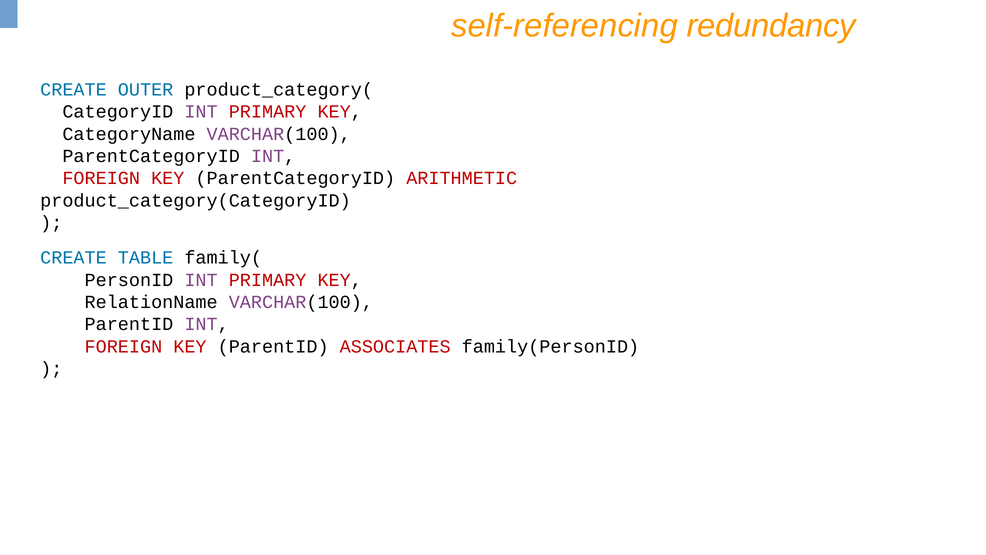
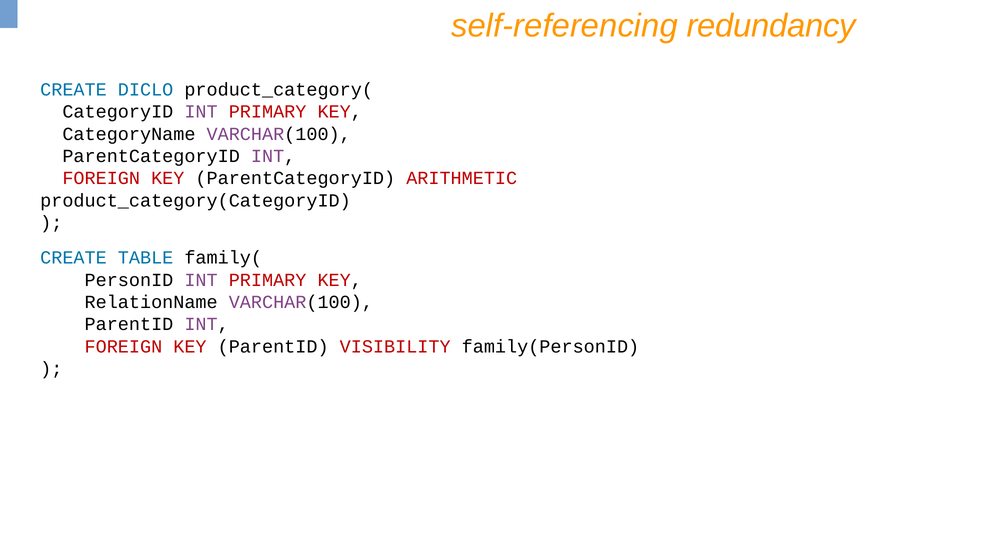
OUTER: OUTER -> DICLO (146, 89)
ASSOCIATES: ASSOCIATES -> VISIBILITY (395, 346)
